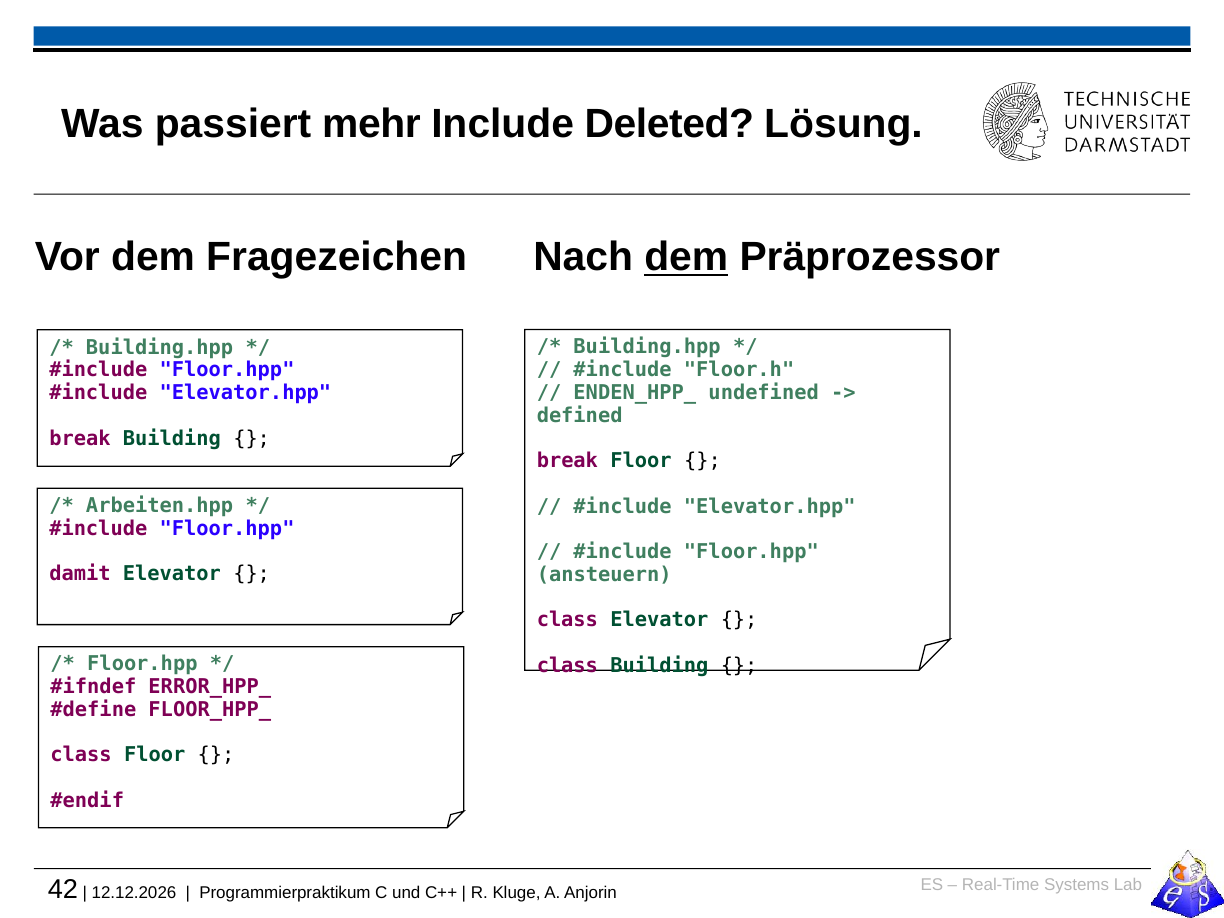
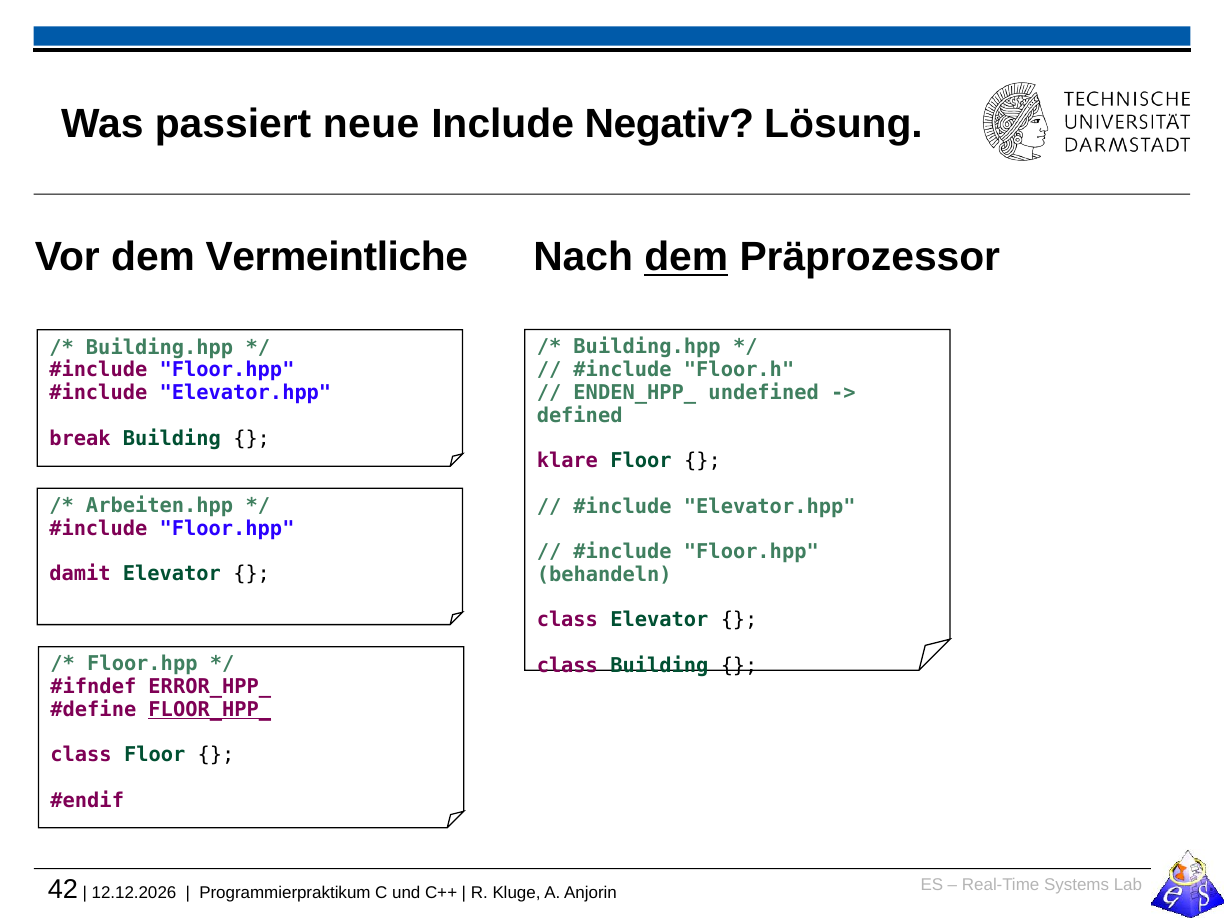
mehr: mehr -> neue (371, 124)
Deleted: Deleted -> Negativ (669, 124)
Fragezeichen: Fragezeichen -> Vermeintliche (337, 257)
break: break -> klare (567, 461)
ansteuern: ansteuern -> behandeln (604, 575)
FLOOR_HPP_ underline: none -> present (210, 710)
